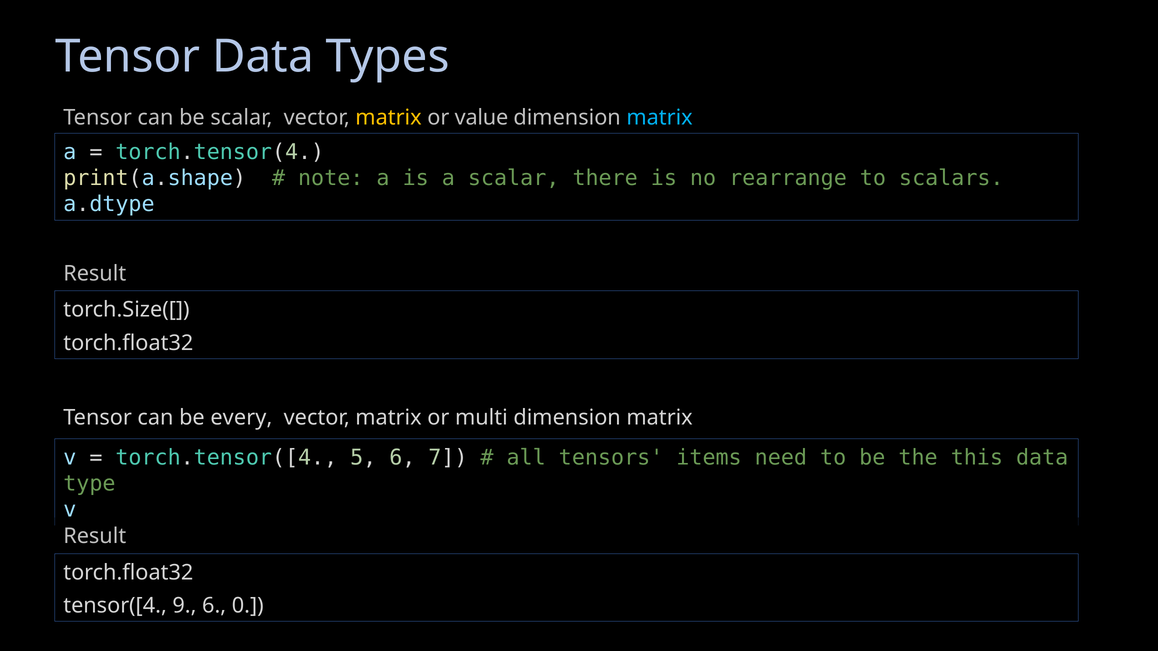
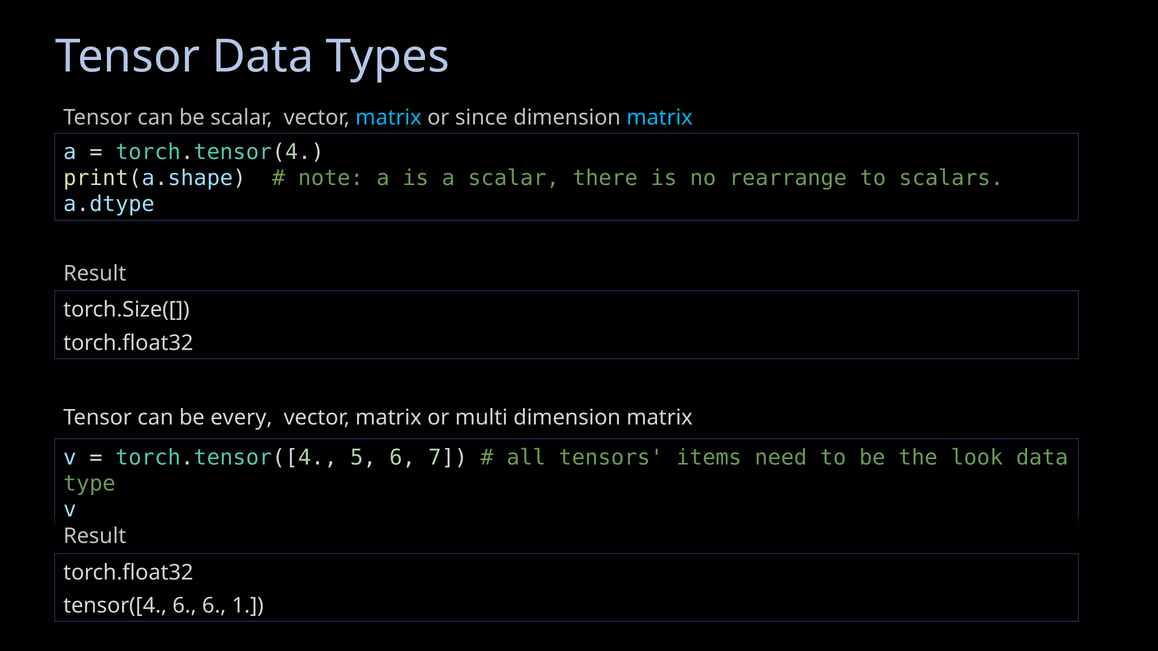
matrix colour: yellow -> light blue (389, 118)
value: value -> since (481, 118)
this: this -> look (977, 458)
tensor([4 9: 9 -> 6 (184, 606)
0: 0 -> 1 (248, 606)
